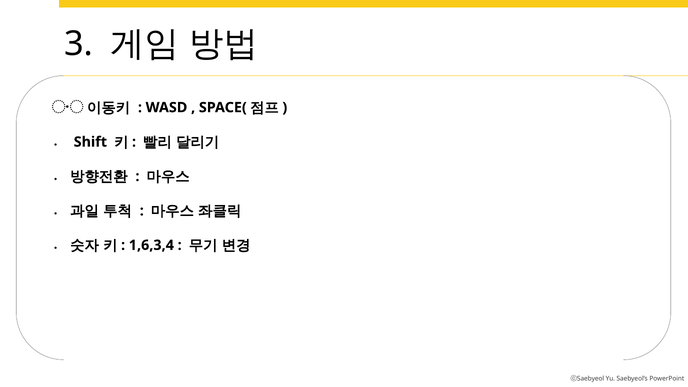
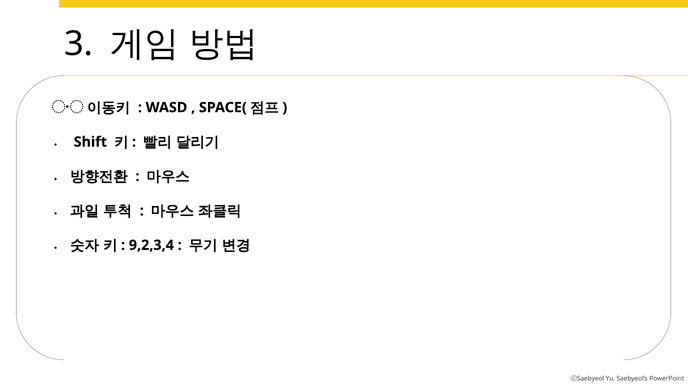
1,6,3,4: 1,6,3,4 -> 9,2,3,4 (151, 245)
